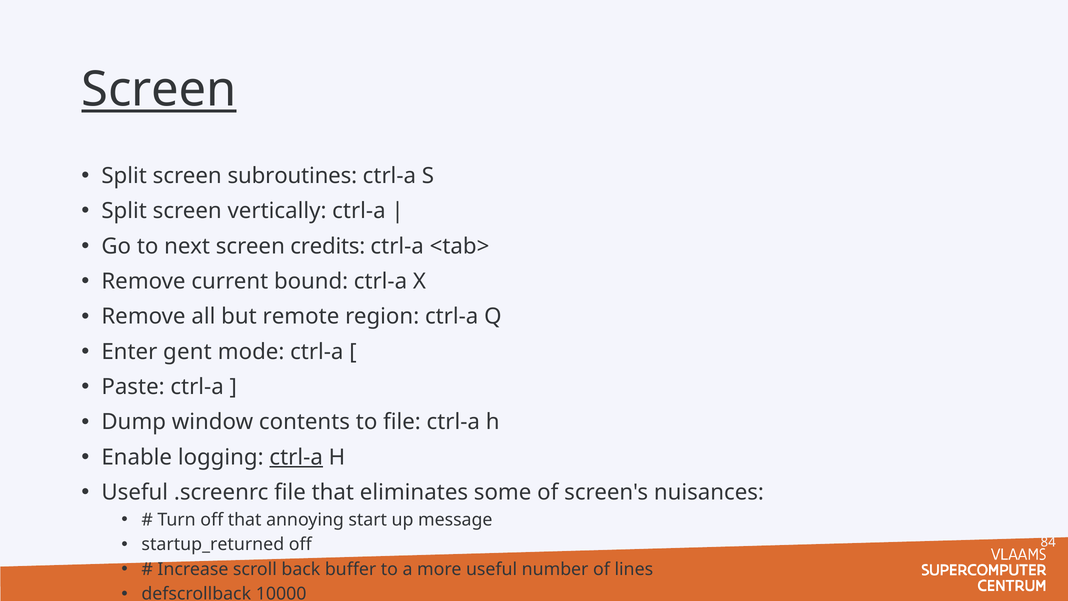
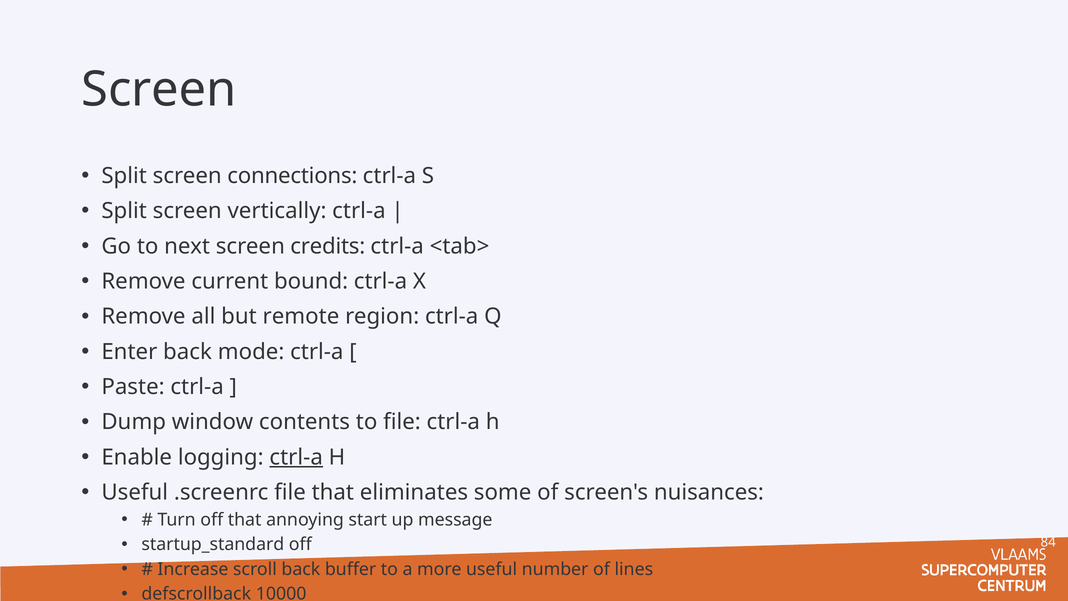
Screen underline: present -> none (159, 90)
subroutines: subroutines -> connections (292, 176)
Enter gent: gent -> back (188, 352)
startup_returned: startup_returned -> startup_standard (213, 544)
